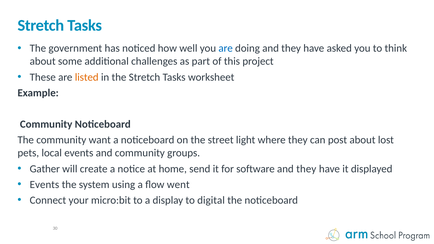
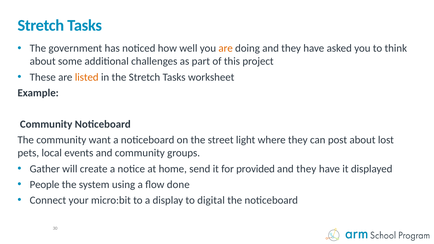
are colour: blue -> orange (226, 48)
software: software -> provided (256, 169)
Events: Events -> People (45, 185)
went: went -> done (178, 185)
